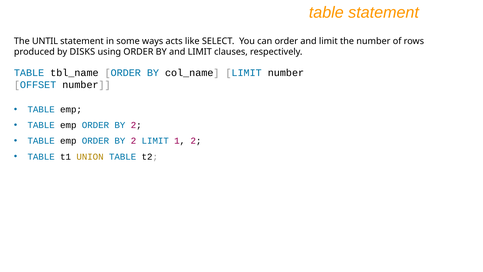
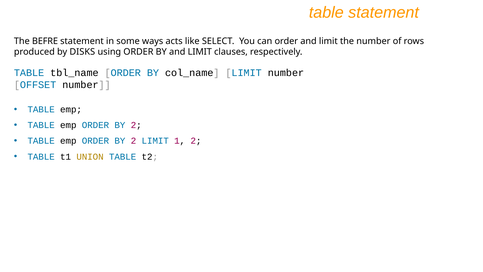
UNTIL: UNTIL -> BEFRE (45, 41)
